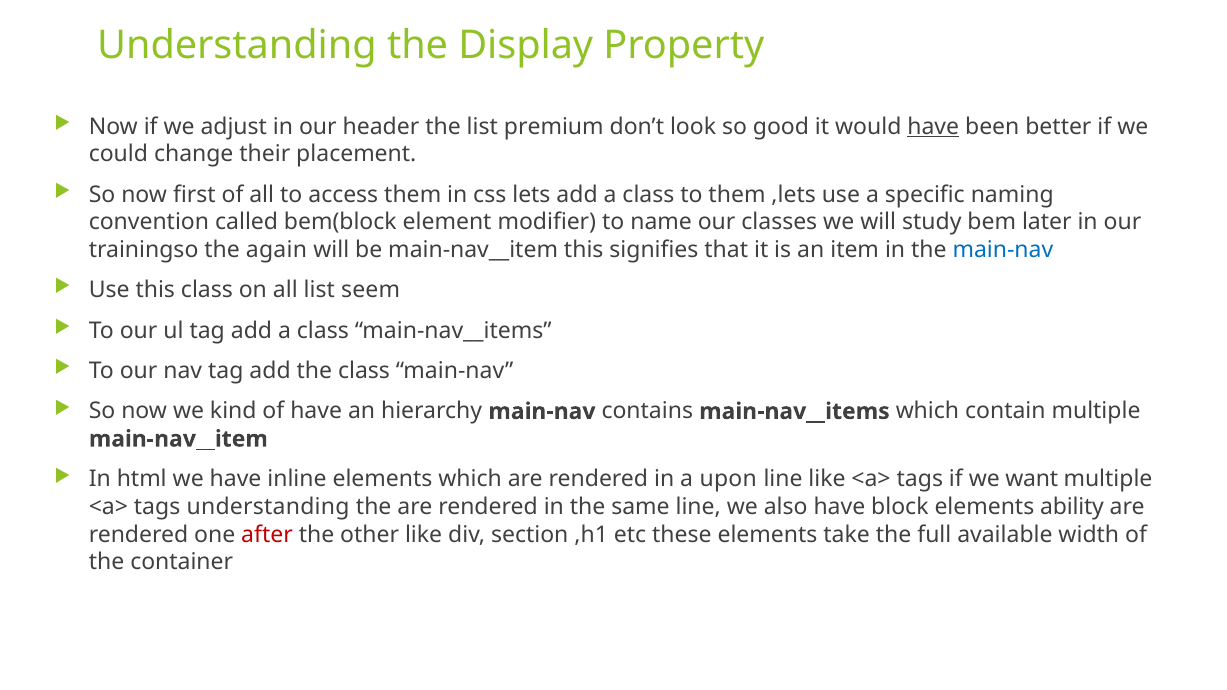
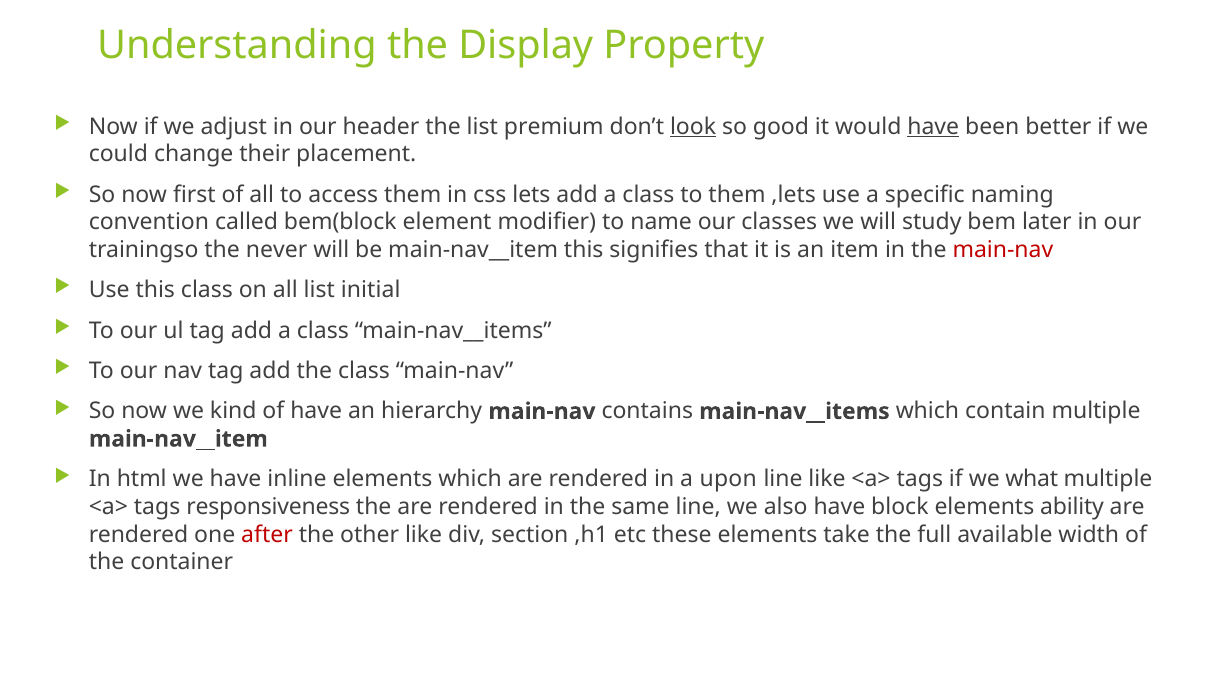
look underline: none -> present (693, 127)
again: again -> never (277, 250)
main-nav colour: blue -> red (1003, 250)
seem: seem -> initial (371, 290)
want: want -> what (1032, 479)
tags understanding: understanding -> responsiveness (268, 507)
